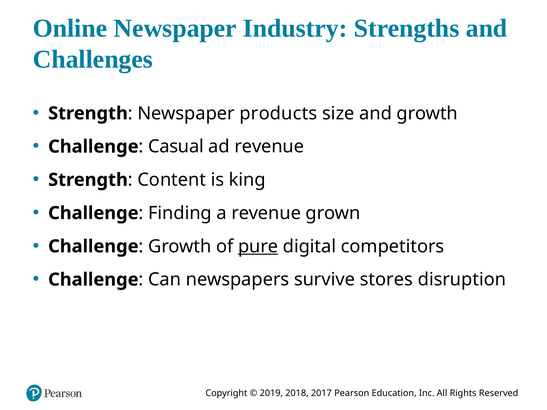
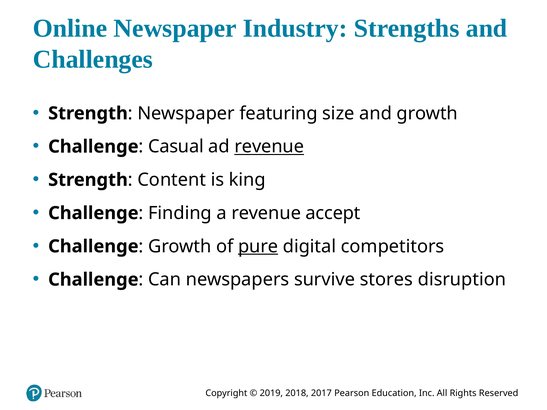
products: products -> featuring (279, 113)
revenue underline: none -> present (269, 147)
grown: grown -> accept (333, 213)
